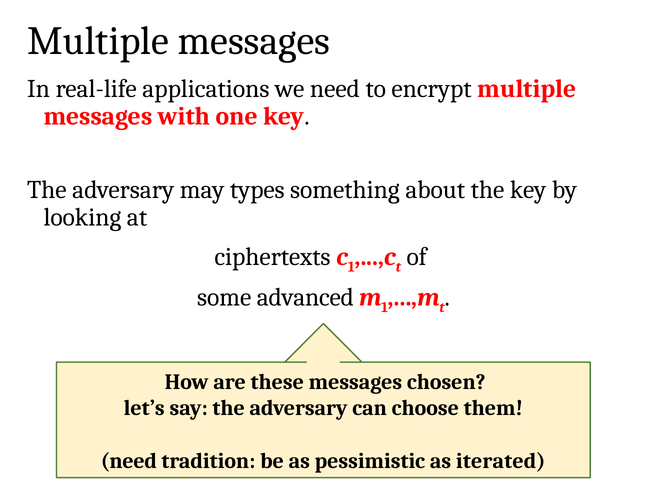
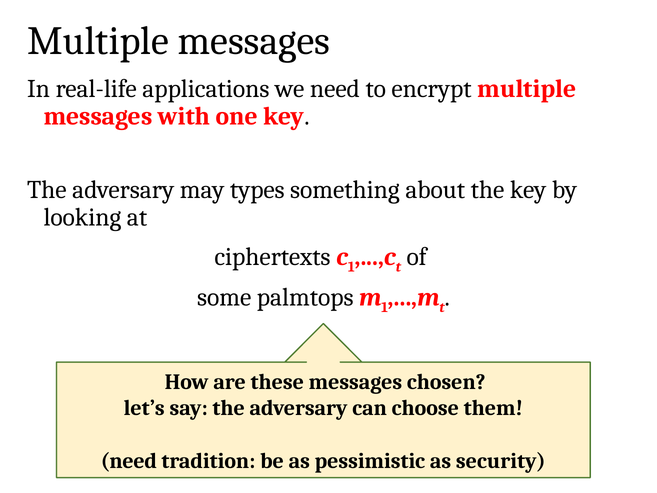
advanced: advanced -> palmtops (305, 297)
iterated: iterated -> security (501, 461)
